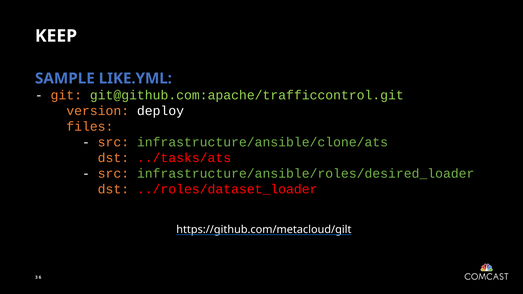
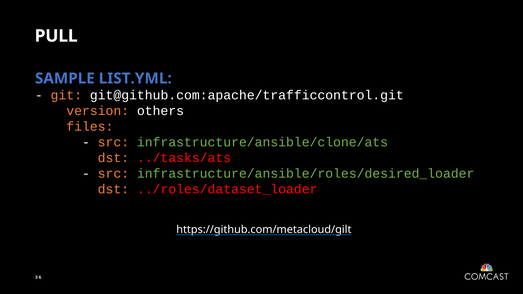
KEEP: KEEP -> PULL (56, 36)
LIKE.YML: LIKE.YML -> LIST.YML (135, 78)
git@github.com:apache/trafficcontrol.git colour: light green -> white (247, 95)
deploy: deploy -> others (160, 111)
